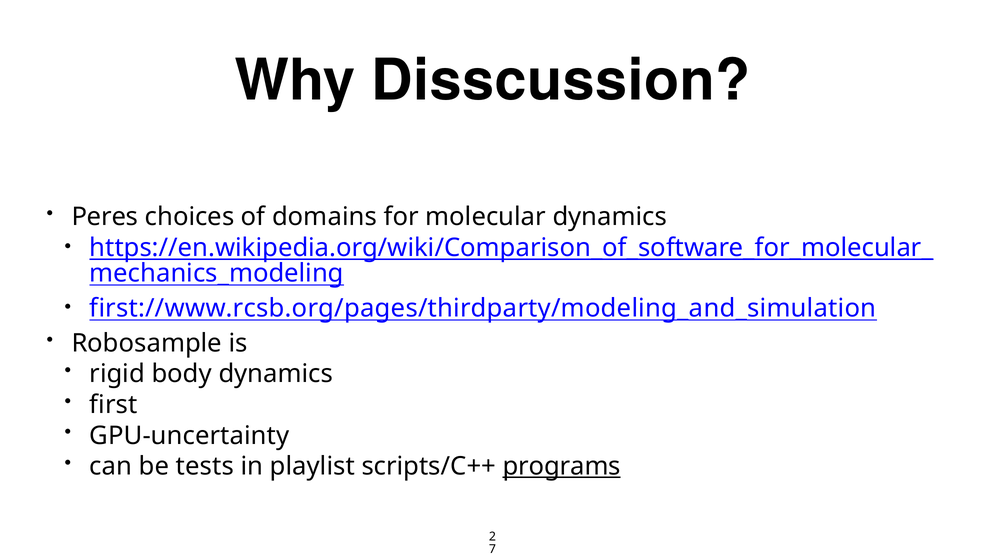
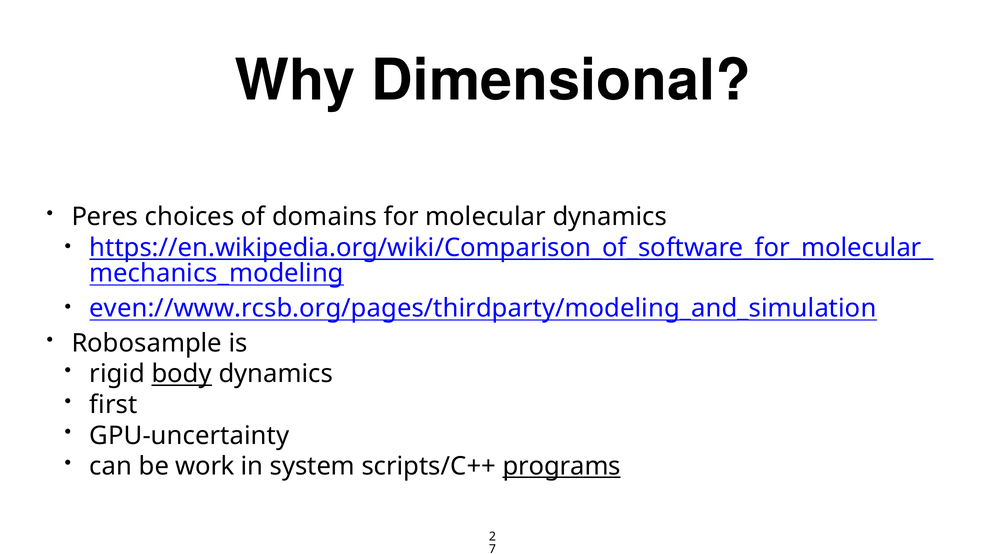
Disscussion: Disscussion -> Dimensional (561, 81)
first://www.rcsb.org/pages/thirdparty/modeling_and_simulation: first://www.rcsb.org/pages/thirdparty/modeling_and_simulation -> even://www.rcsb.org/pages/thirdparty/modeling_and_simulation (483, 309)
body underline: none -> present (182, 374)
tests: tests -> work (205, 467)
playlist: playlist -> system (312, 467)
